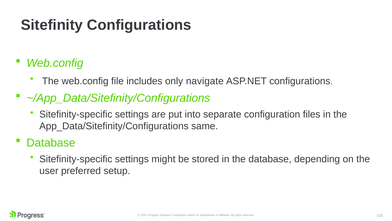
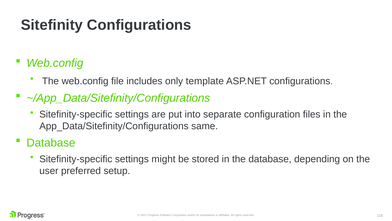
navigate: navigate -> template (205, 81)
